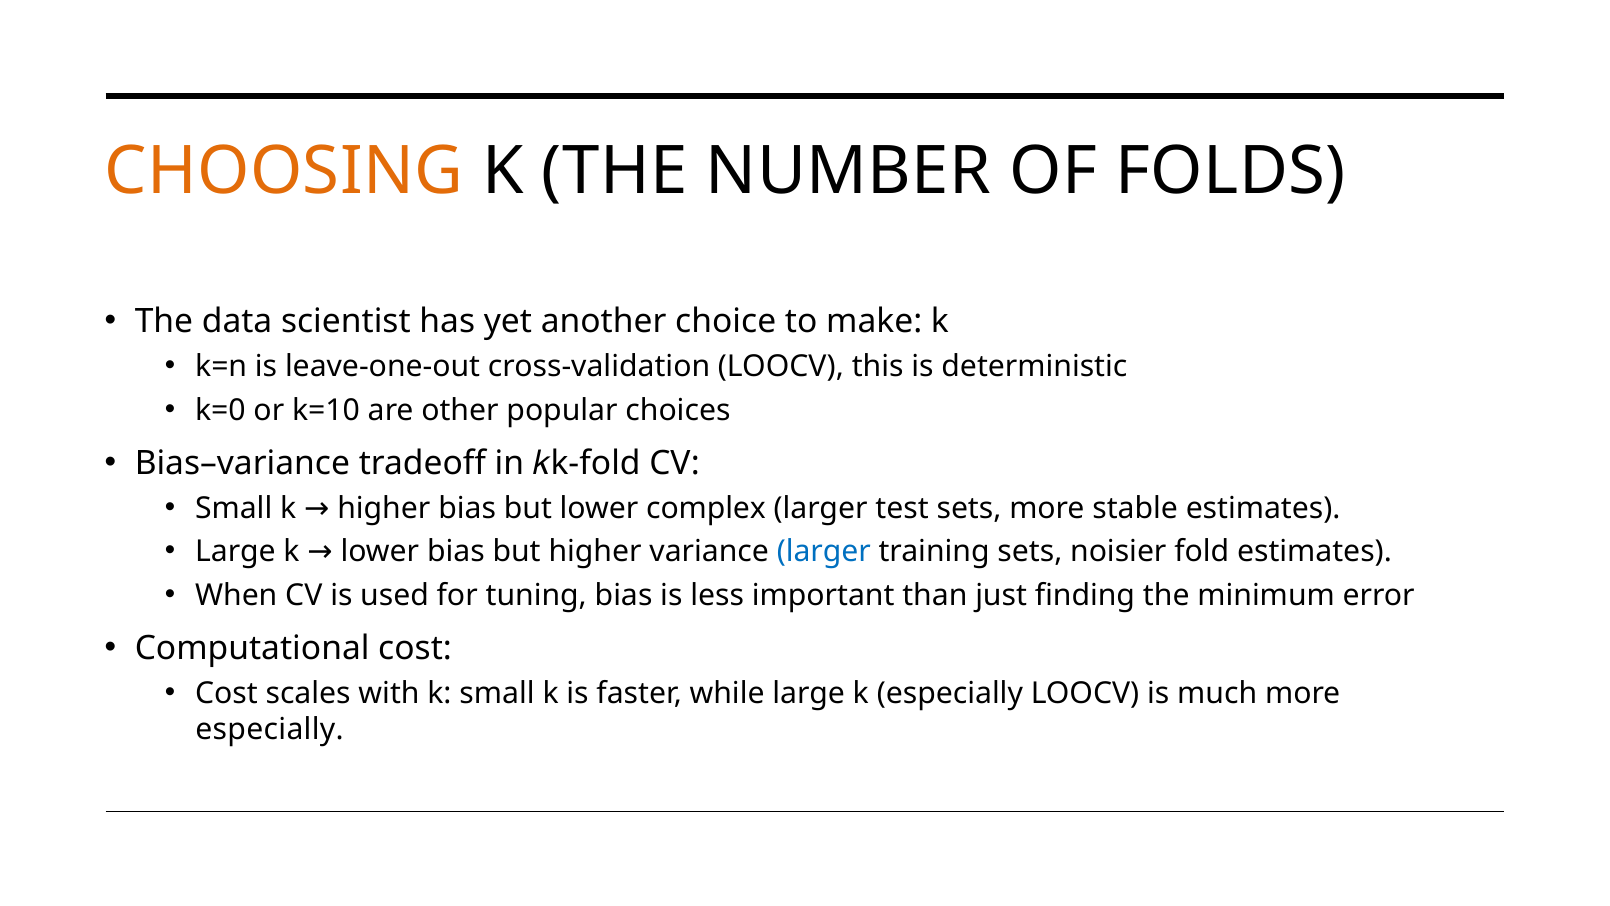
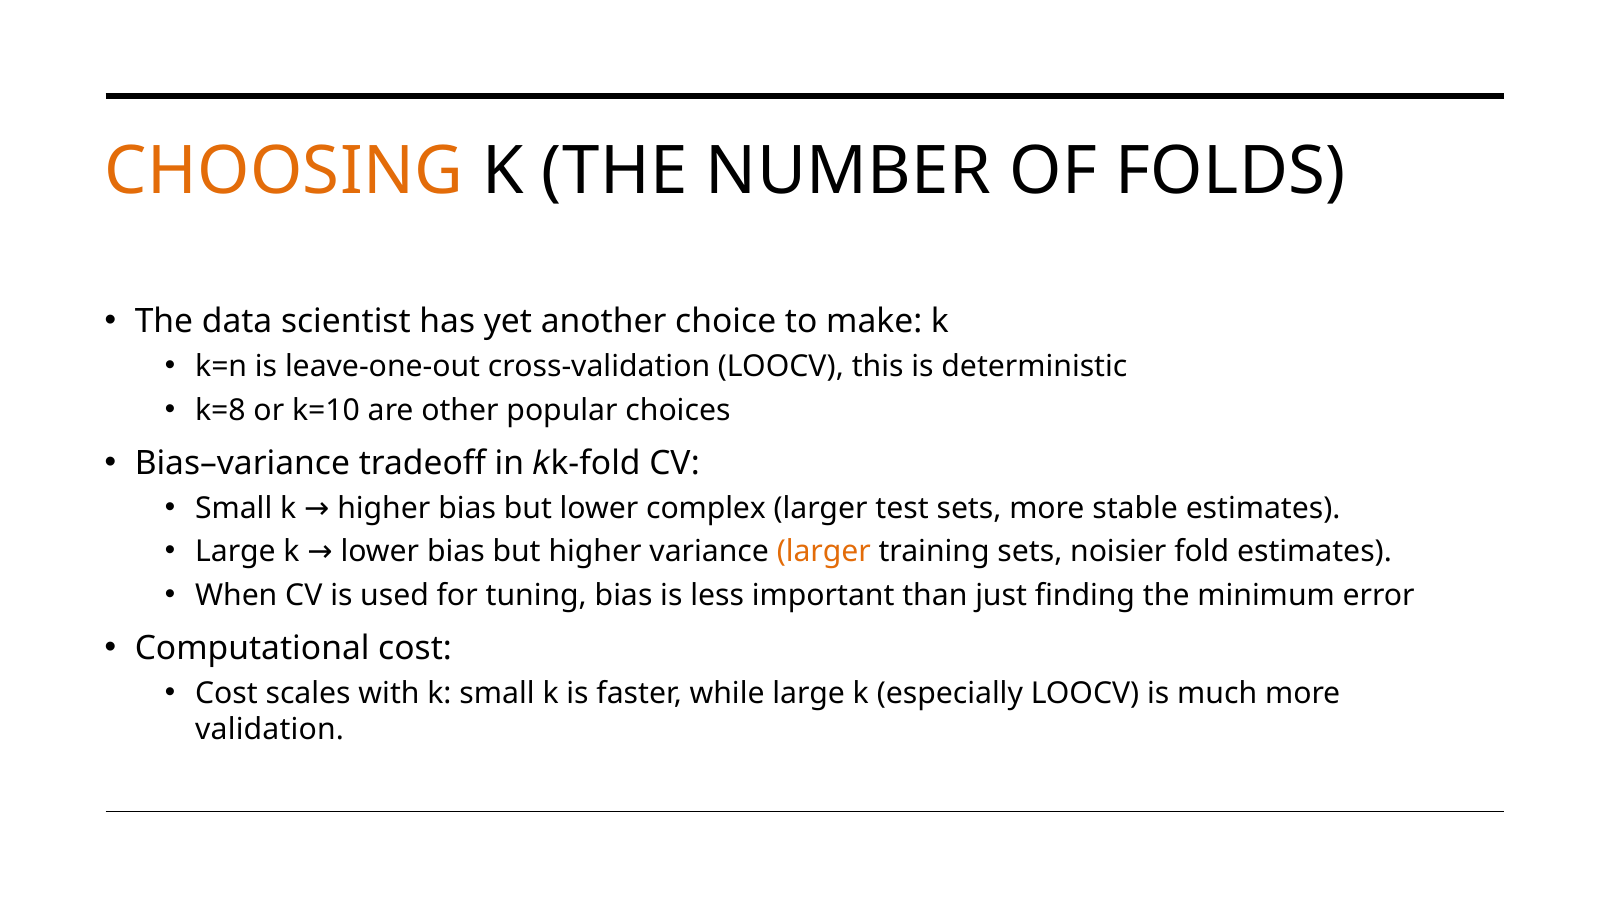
k=0: k=0 -> k=8 (220, 410)
larger colour: blue -> orange (824, 552)
especially: especially -> validation (270, 729)
